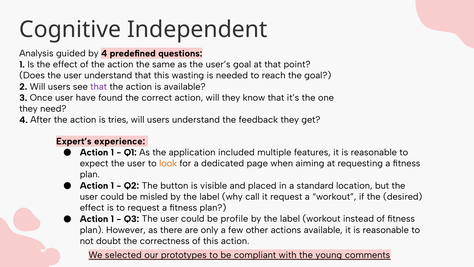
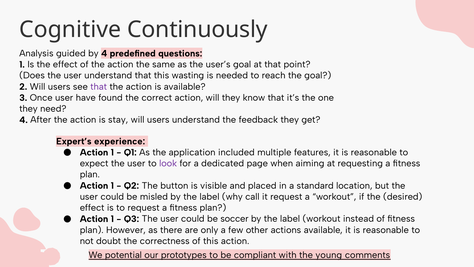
Independent: Independent -> Continuously (197, 29)
tries: tries -> stay (118, 120)
look colour: orange -> purple (168, 163)
profile: profile -> soccer (235, 219)
selected: selected -> potential (123, 255)
